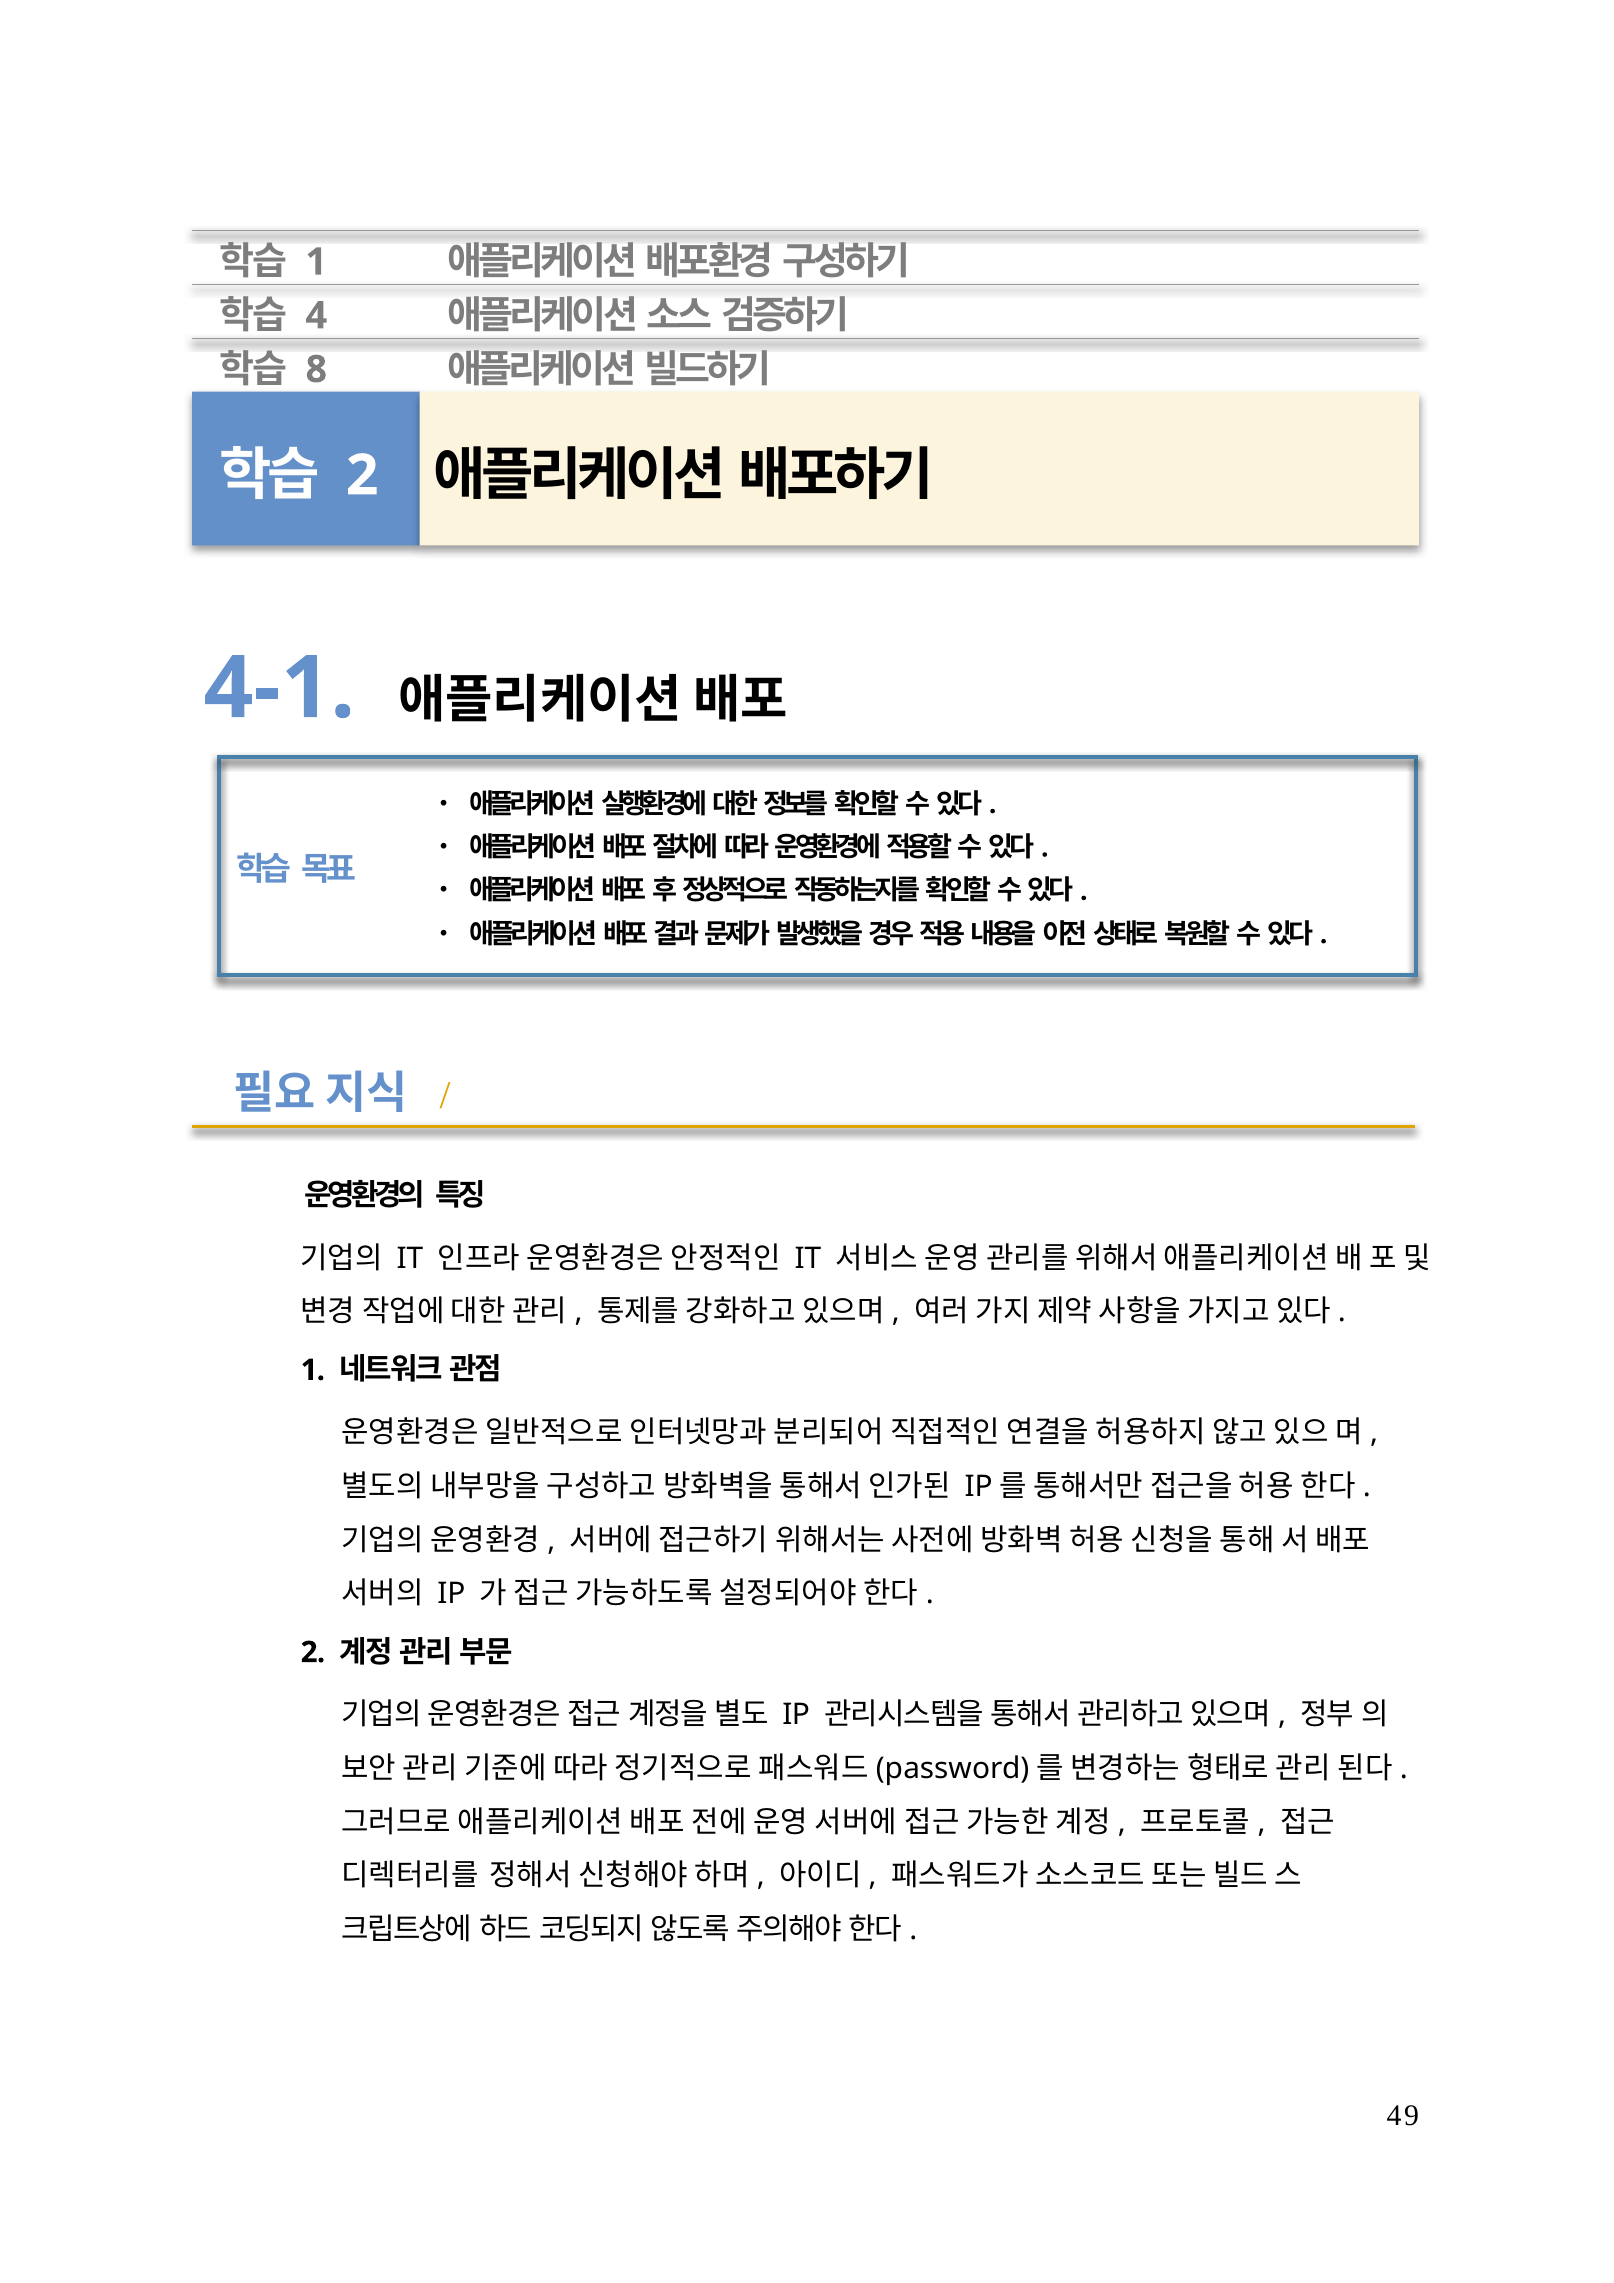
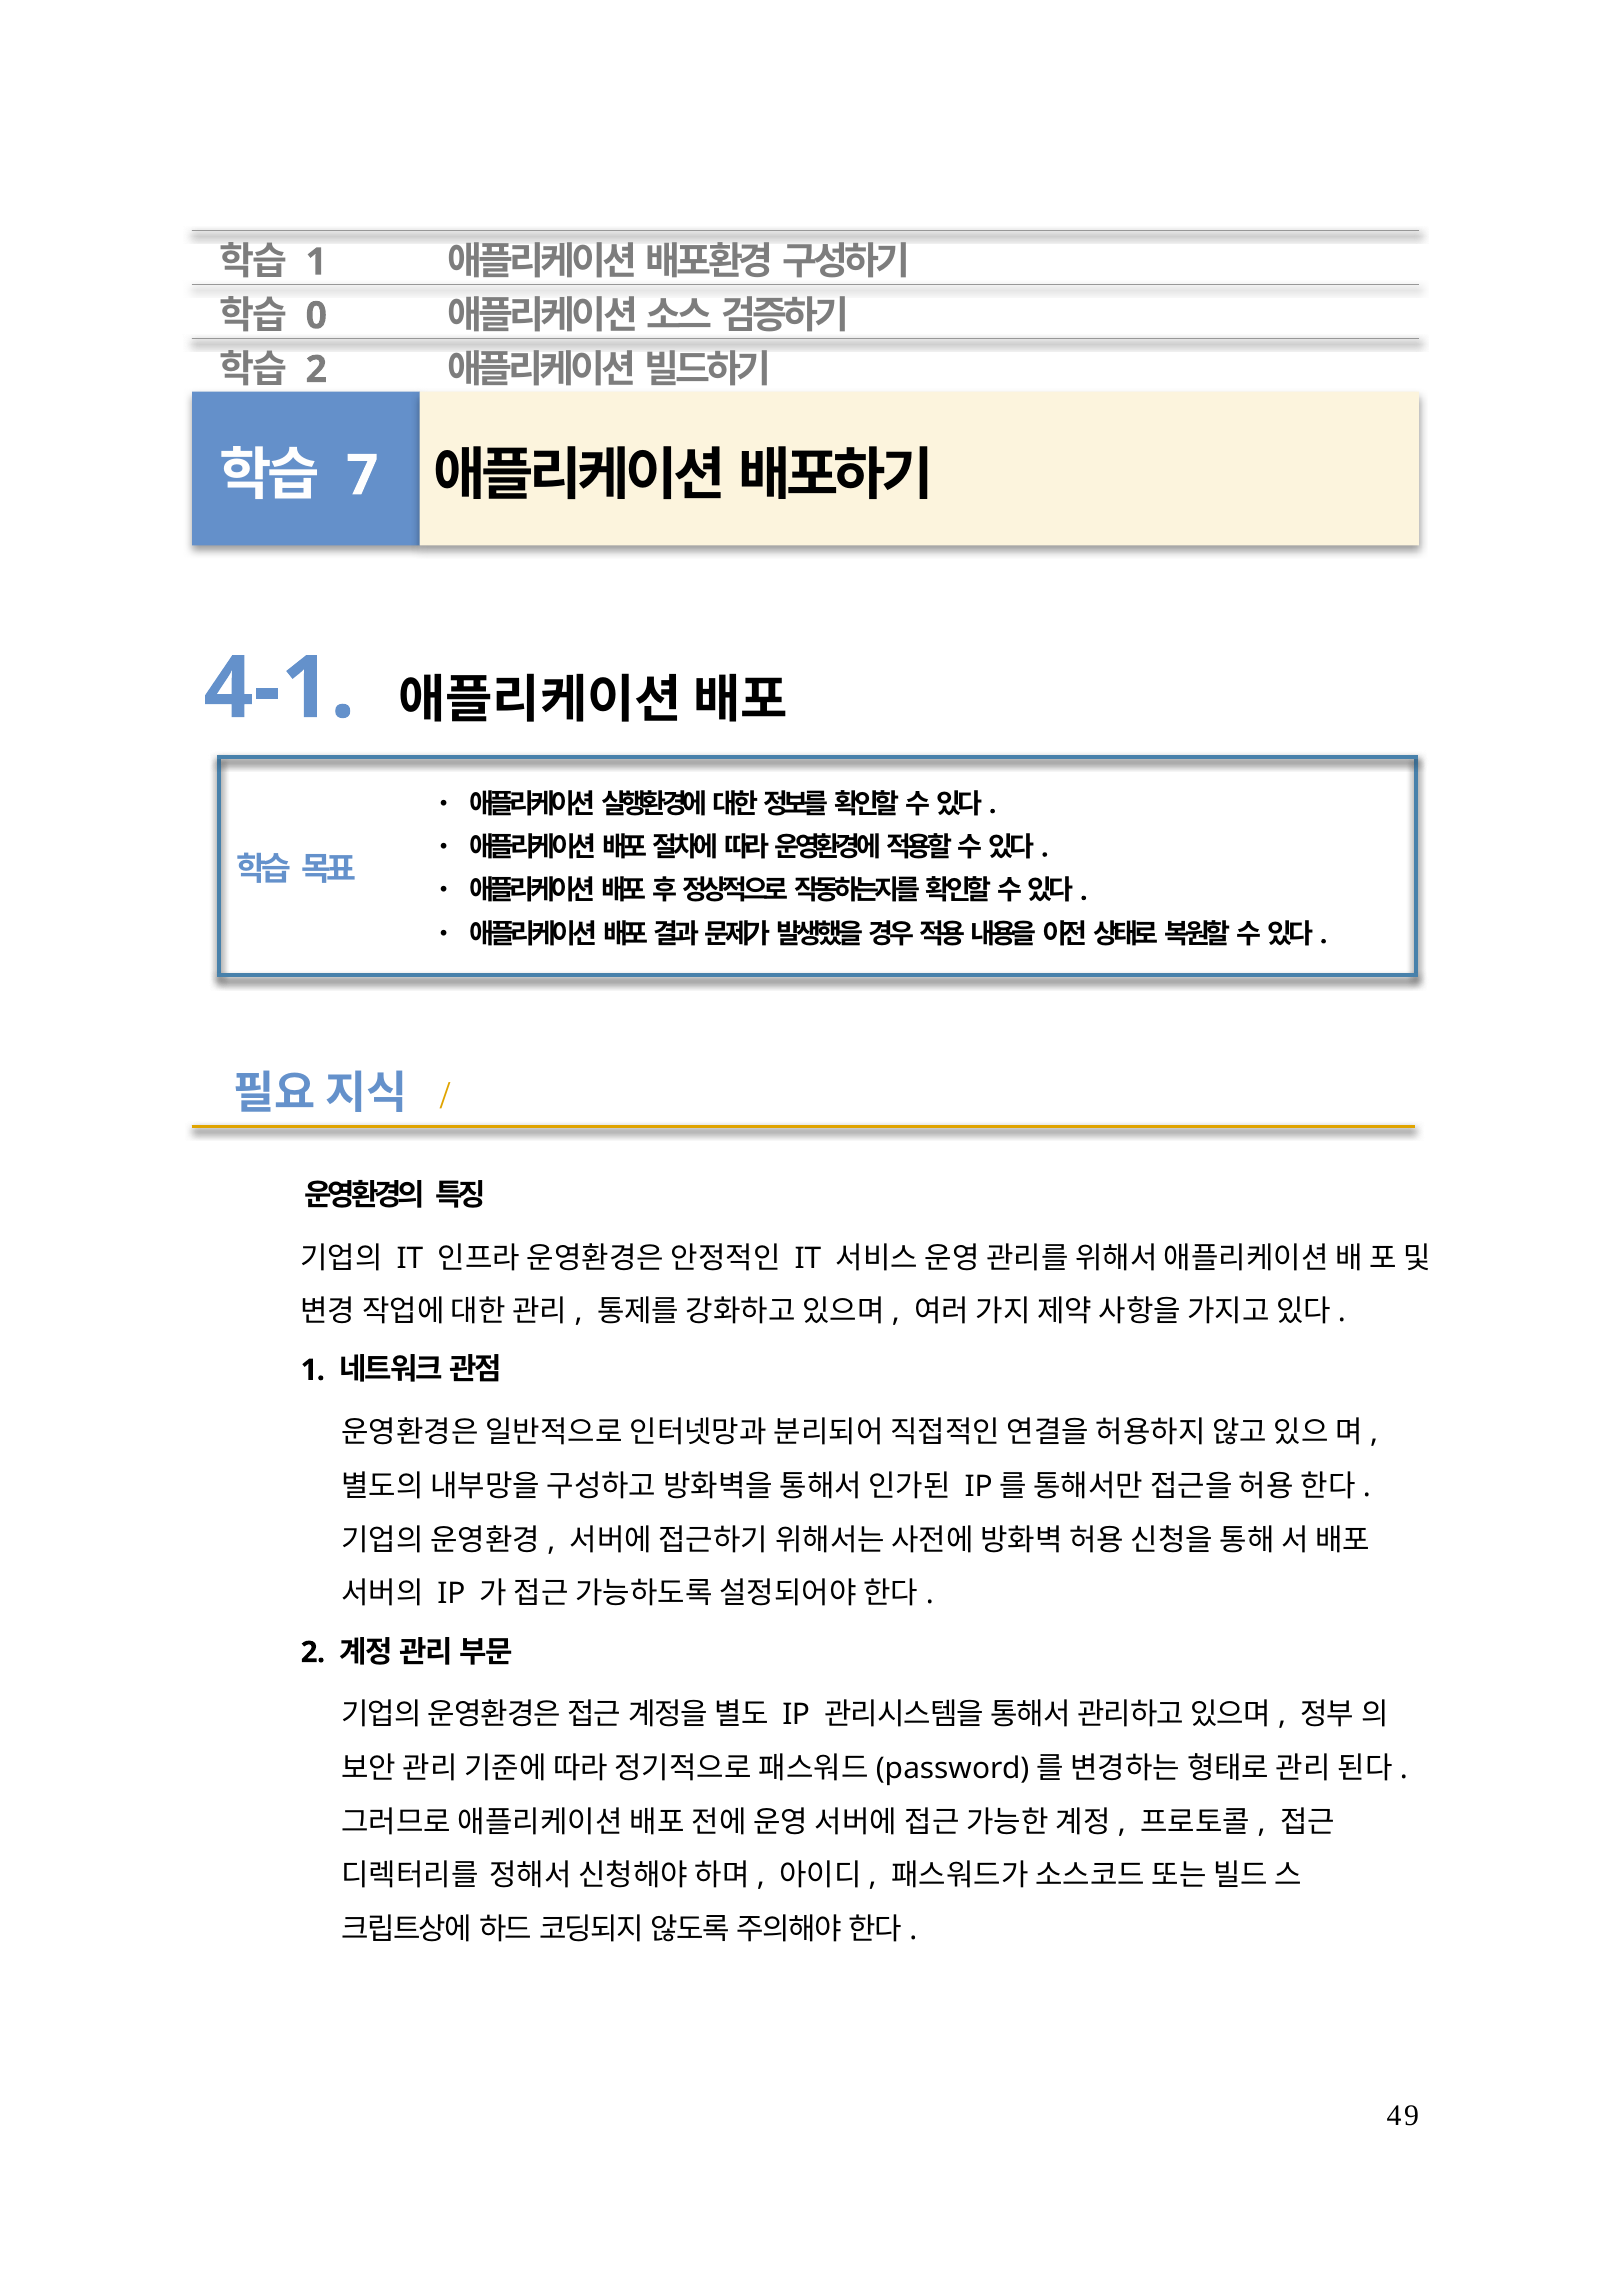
4: 4 -> 0 (316, 316)
8: 8 -> 2 (316, 370)
2: 2 -> 7 (362, 476)
